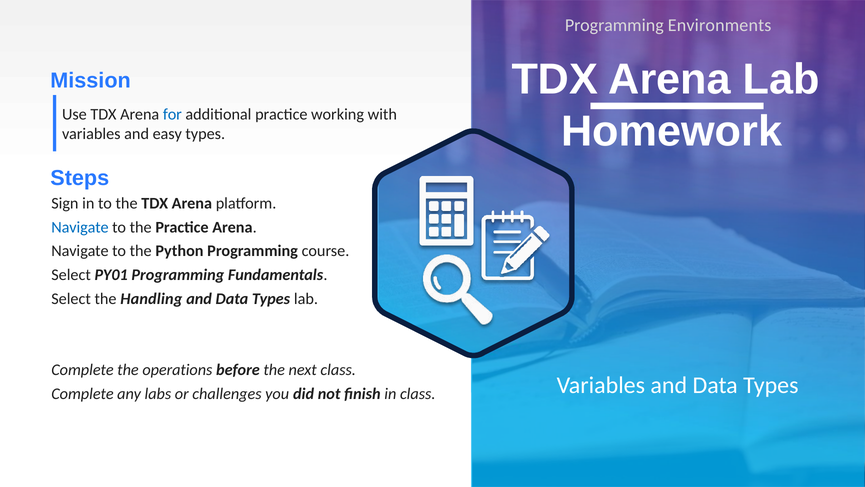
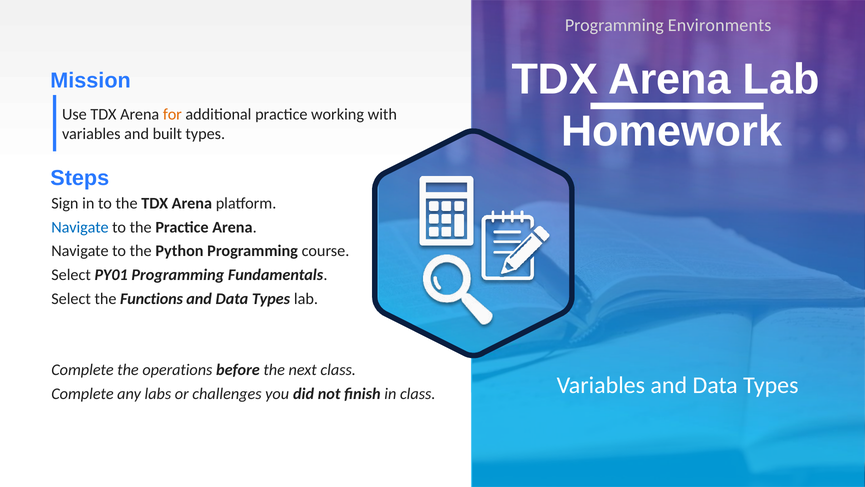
for colour: blue -> orange (172, 114)
easy: easy -> built (167, 134)
Handling: Handling -> Functions (151, 298)
